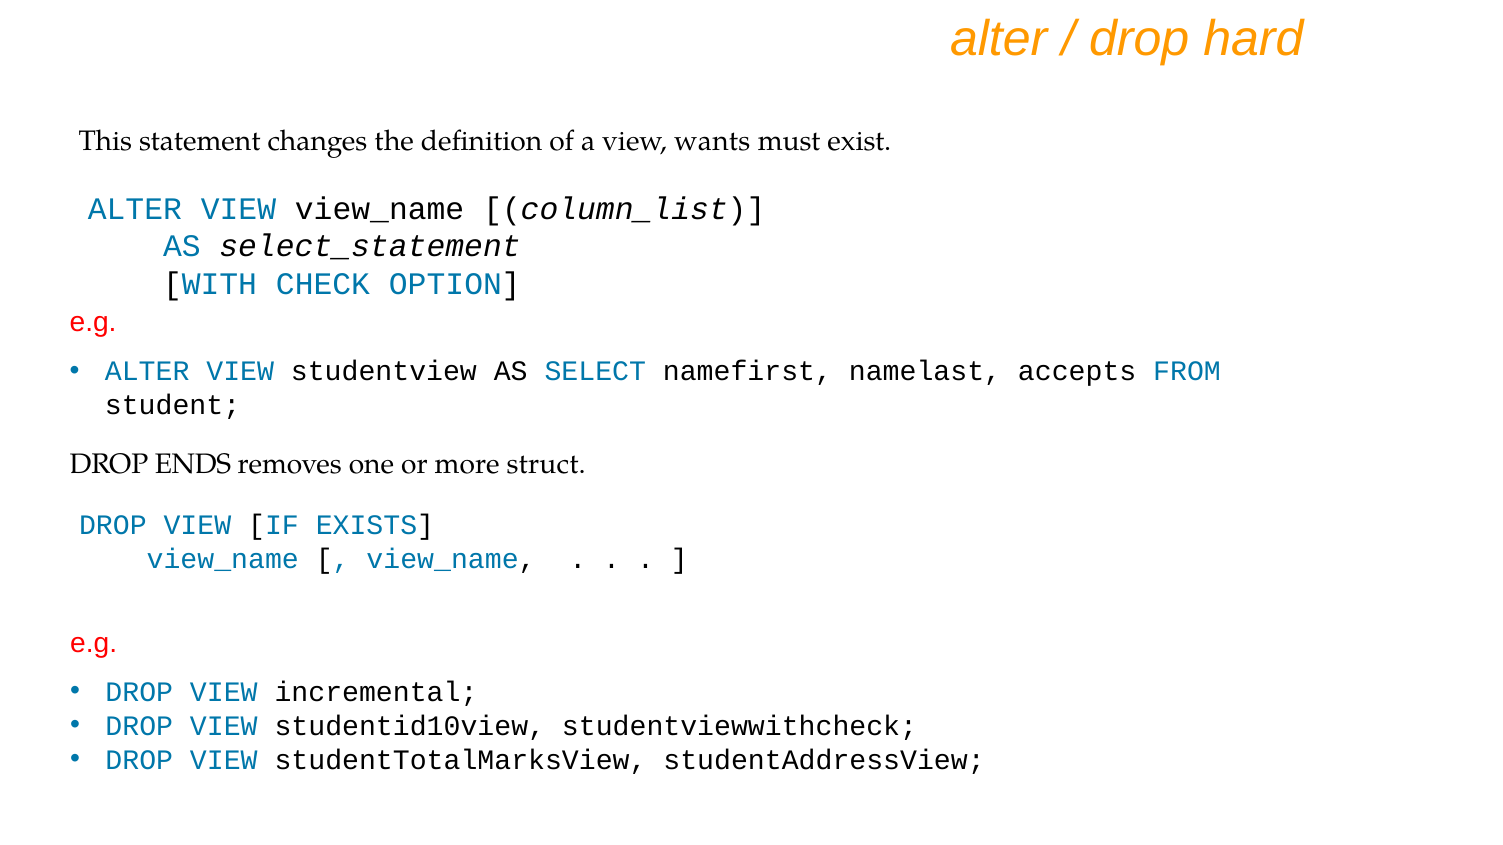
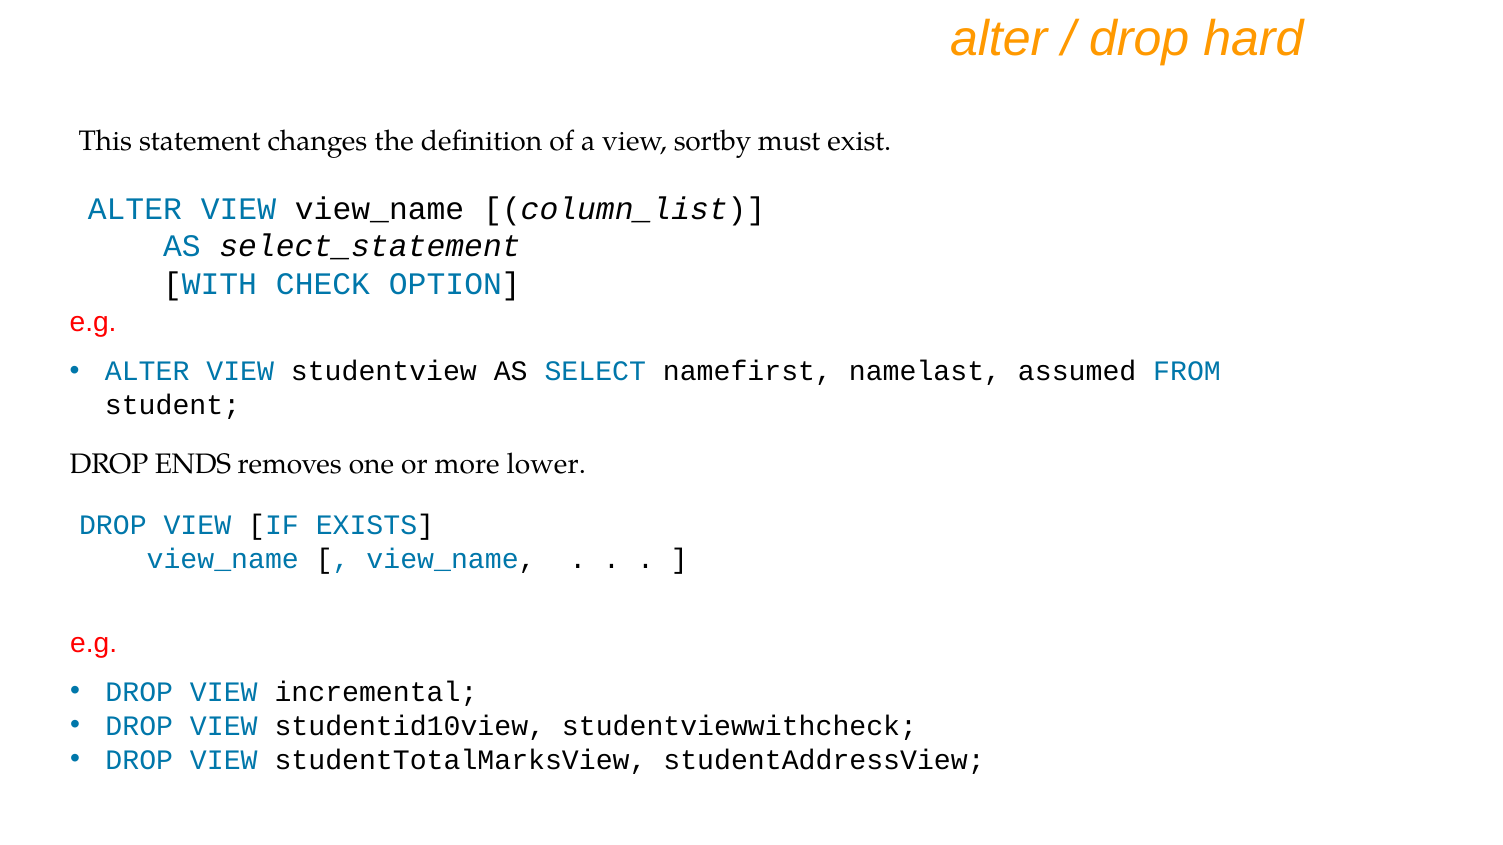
wants: wants -> sortby (713, 141)
accepts: accepts -> assumed (1077, 372)
struct: struct -> lower (546, 465)
